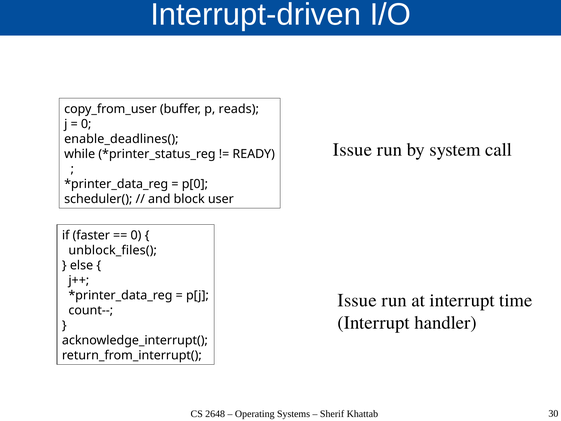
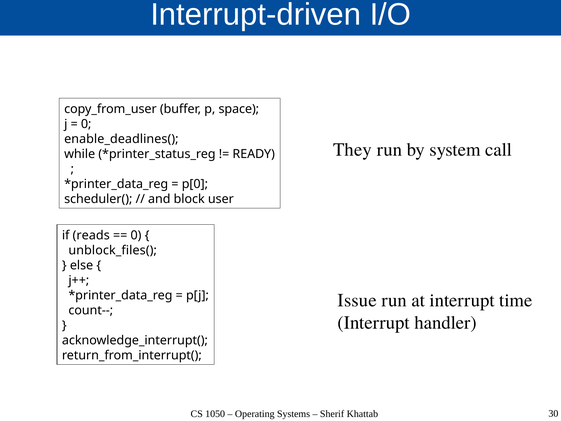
reads: reads -> space (239, 109)
Issue: Issue -> They (353, 150)
faster: faster -> reads (91, 235)
2648: 2648 -> 1050 (215, 414)
